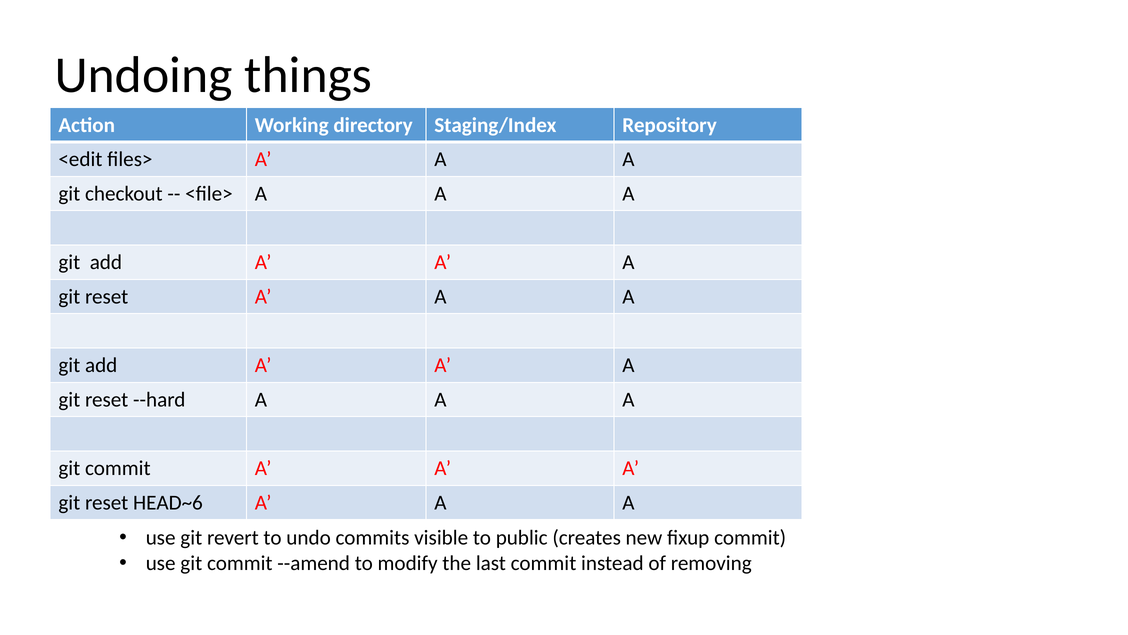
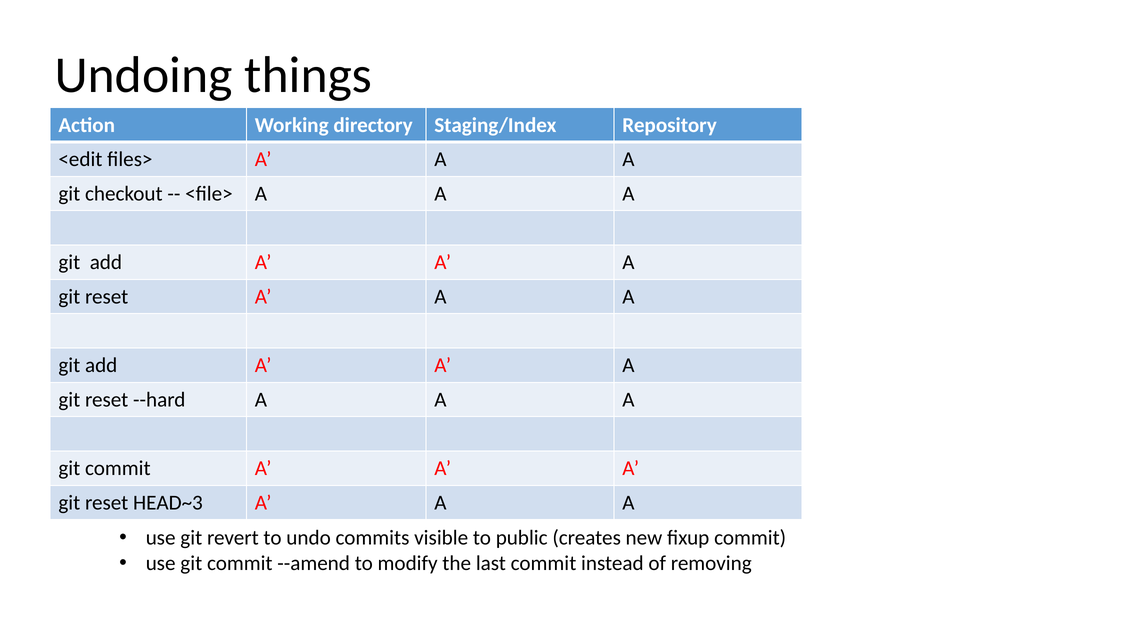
HEAD~6: HEAD~6 -> HEAD~3 (168, 502)
